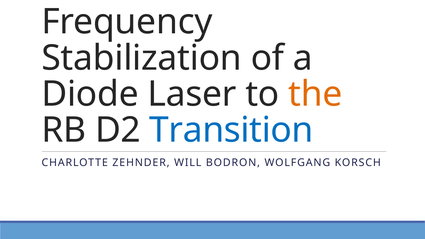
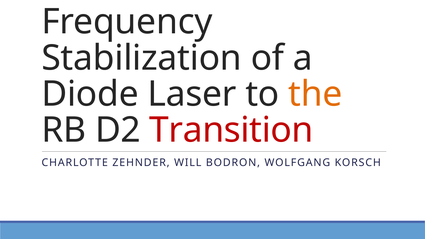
Transition colour: blue -> red (231, 130)
